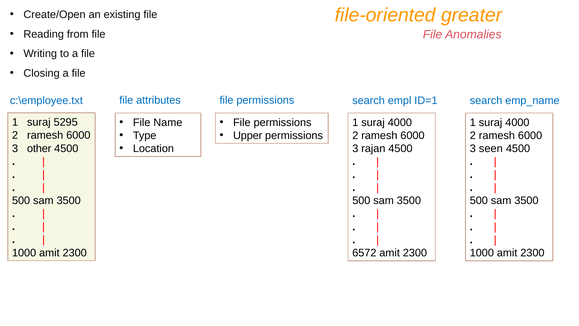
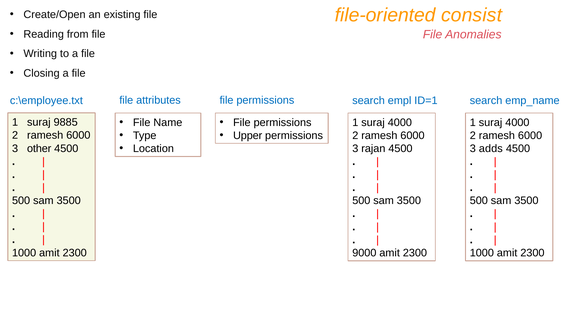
greater: greater -> consist (472, 15)
5295: 5295 -> 9885 (66, 122)
seen: seen -> adds (491, 148)
6572: 6572 -> 9000 (364, 253)
